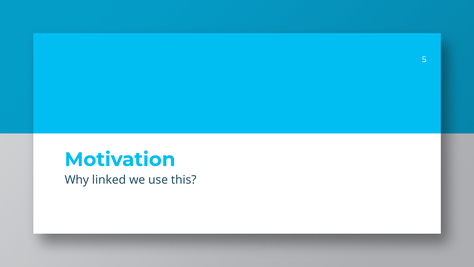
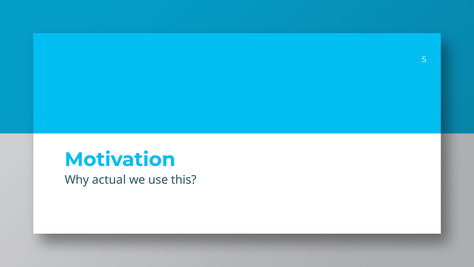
linked: linked -> actual (109, 180)
